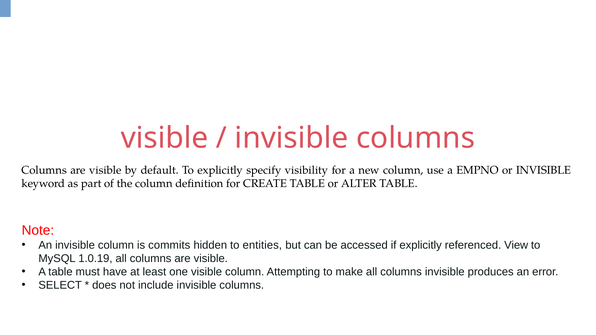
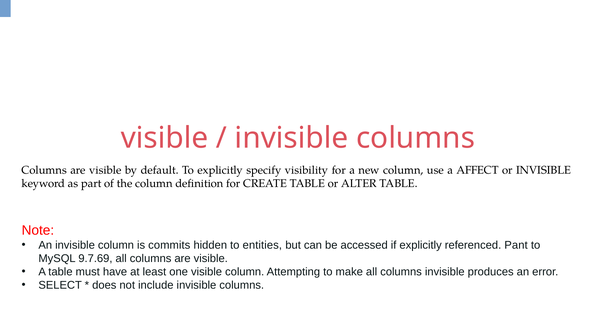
EMPNO: EMPNO -> AFFECT (478, 170)
View: View -> Pant (516, 245)
1.0.19: 1.0.19 -> 9.7.69 (95, 259)
